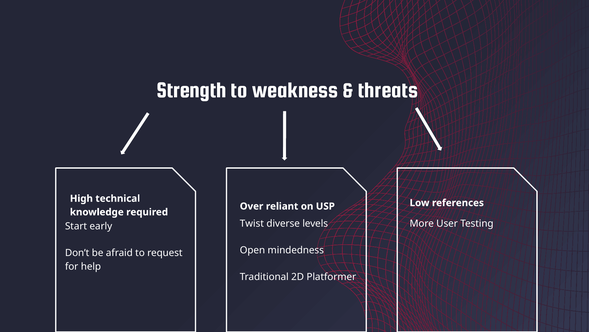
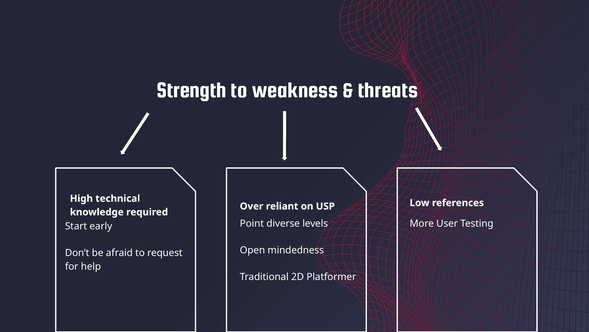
Twist: Twist -> Point (252, 223)
